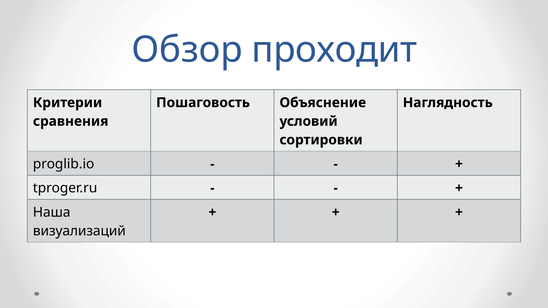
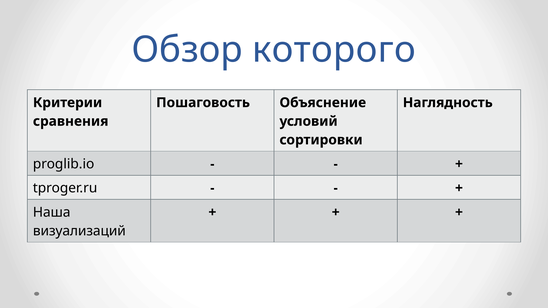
проходит: проходит -> которого (334, 50)
